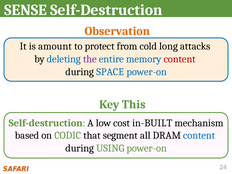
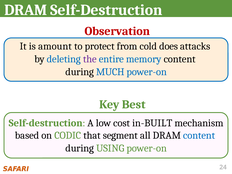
SENSE: SENSE -> DRAM (26, 10)
Observation colour: orange -> red (117, 31)
long: long -> does (169, 46)
content colour: red -> black (180, 59)
SPACE: SPACE -> MUCH (110, 72)
This: This -> Best (134, 105)
